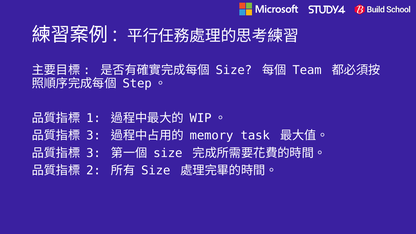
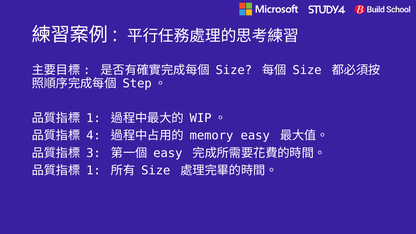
Team: Team -> Size (307, 70)
3: 3 -> 4 (93, 136)
memory task: task -> easy (255, 136)
size: size -> easy (168, 153)
2: 2 -> 1 (93, 170)
